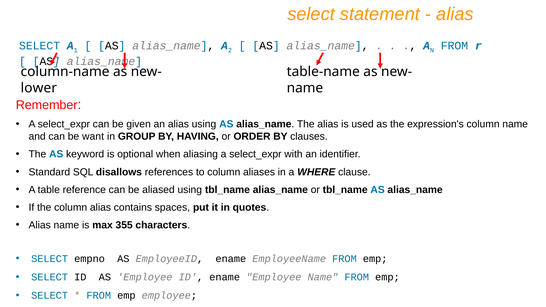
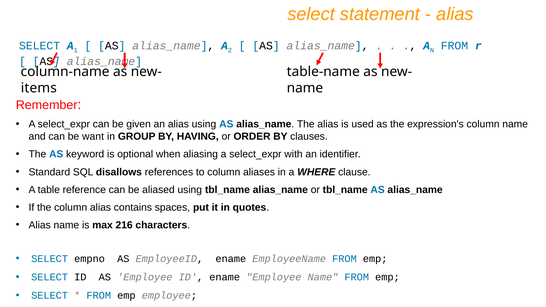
lower: lower -> items (39, 88)
355: 355 -> 216 (124, 225)
